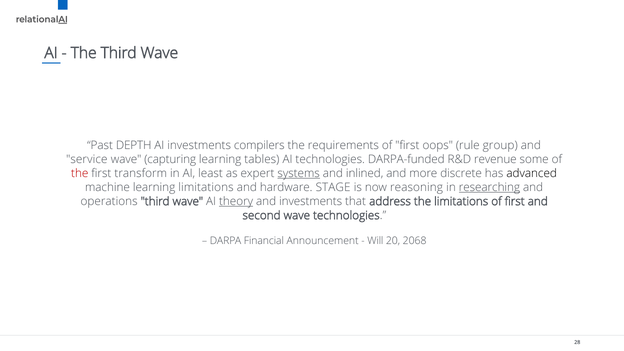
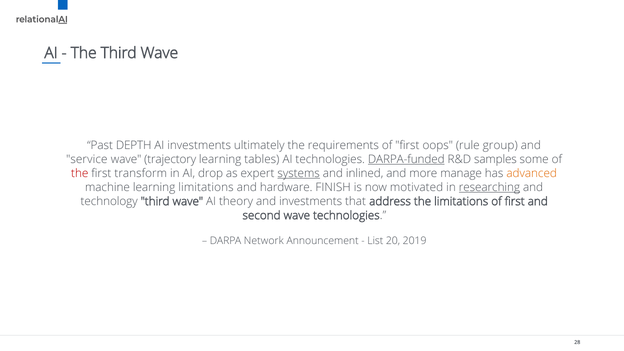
compilers: compilers -> ultimately (259, 145)
capturing: capturing -> trajectory (170, 159)
DARPA-funded underline: none -> present (406, 159)
revenue: revenue -> samples (495, 159)
least: least -> drop (211, 173)
discrete: discrete -> manage (461, 173)
advanced colour: black -> orange (532, 173)
STAGE: STAGE -> FINISH (333, 187)
reasoning: reasoning -> motivated (417, 187)
operations: operations -> technology (109, 201)
theory underline: present -> none (236, 201)
Financial: Financial -> Network (264, 241)
Will: Will -> List (375, 241)
2068: 2068 -> 2019 (415, 241)
